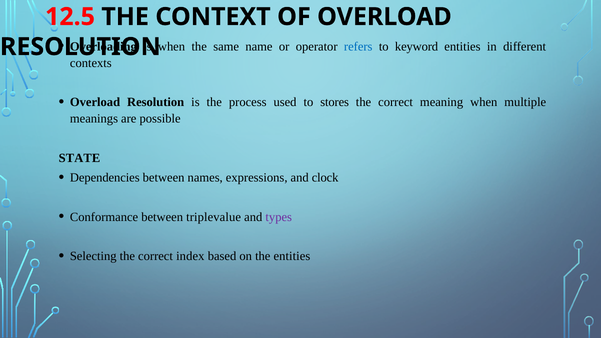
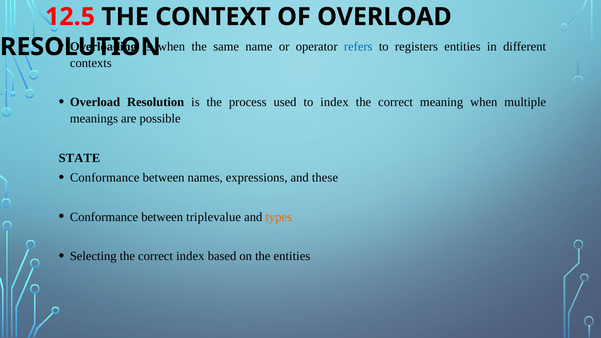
keyword: keyword -> registers (416, 46)
to stores: stores -> index (335, 102)
Dependencies: Dependencies -> Conformance (105, 178)
clock: clock -> these (325, 178)
types colour: purple -> orange (279, 217)
